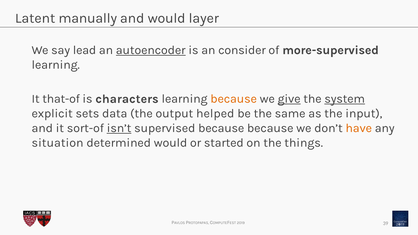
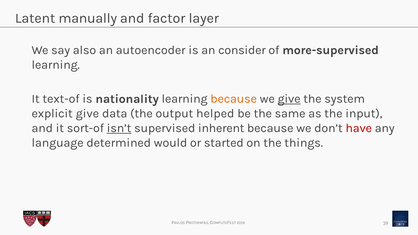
and would: would -> factor (166, 18)
lead: lead -> also (84, 50)
autoencoder underline: present -> none (151, 50)
that-of: that-of -> text-of (61, 99)
characters: characters -> nationality (127, 99)
system underline: present -> none (345, 99)
explicit sets: sets -> give (87, 114)
supervised because: because -> inherent (221, 128)
have colour: orange -> red (359, 128)
situation: situation -> language (58, 143)
